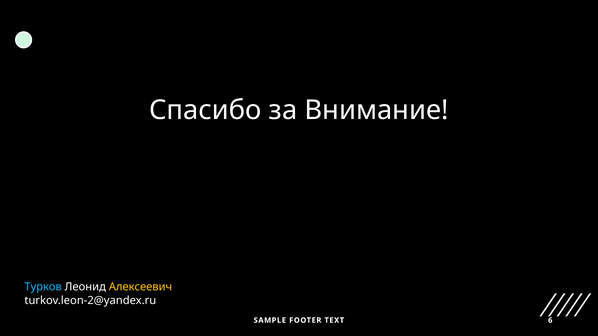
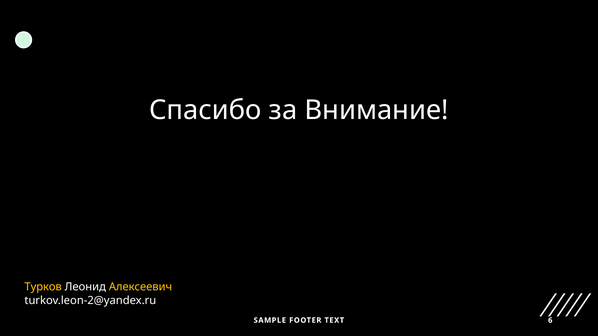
Турков colour: light blue -> yellow (43, 287)
